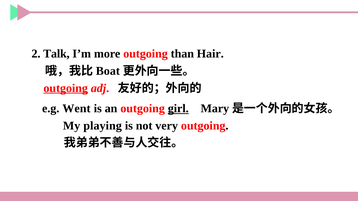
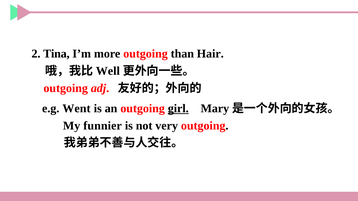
Talk: Talk -> Tina (56, 54)
Boat: Boat -> Well (108, 71)
outgoing underline: present -> none (66, 88)
playing: playing -> funnier (103, 126)
